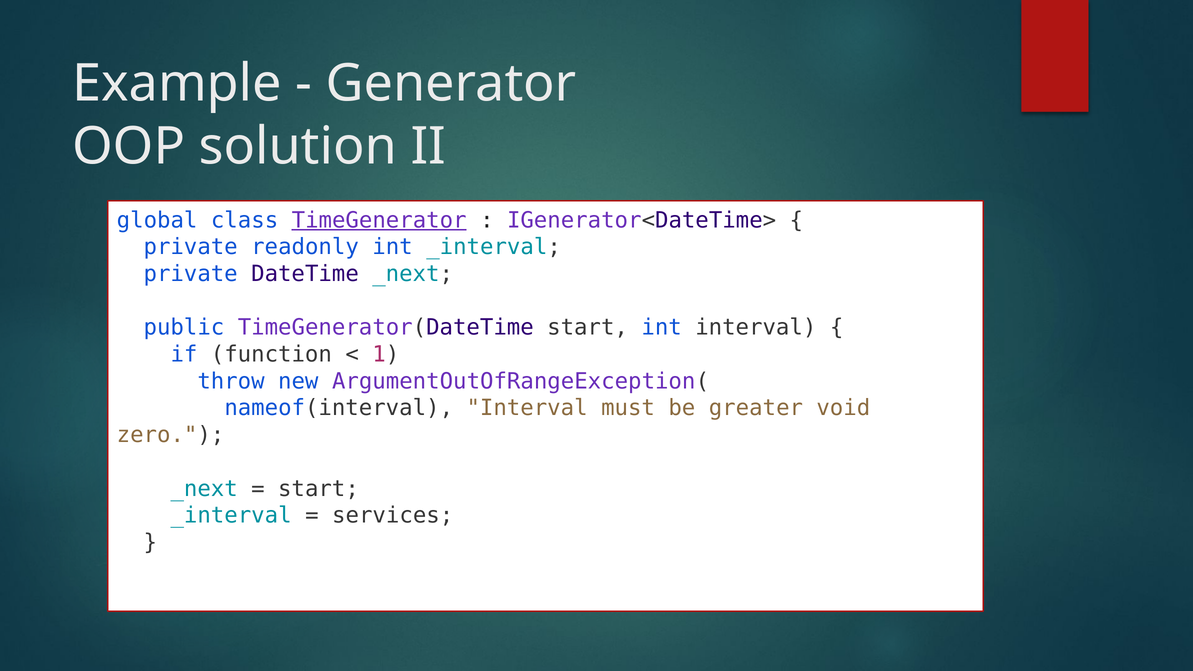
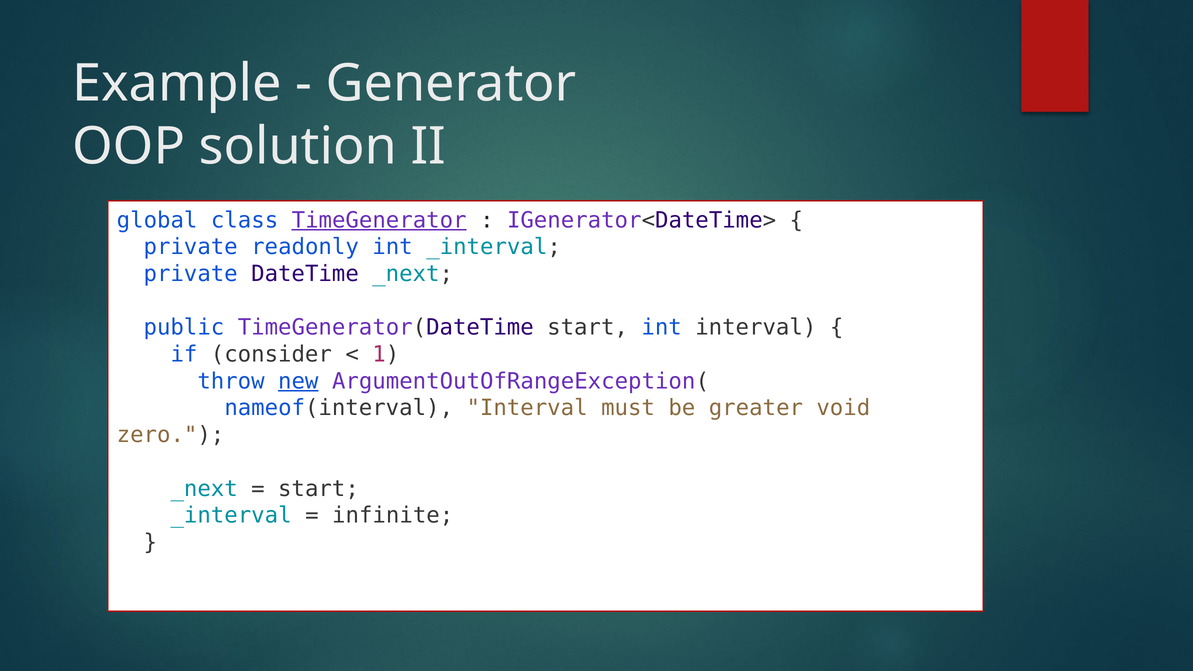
function: function -> consider (271, 354)
new underline: none -> present (298, 381)
services: services -> infinite (393, 516)
